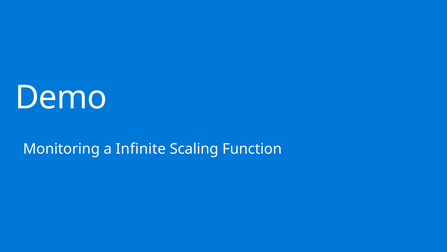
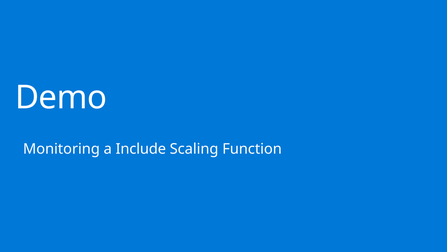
Infinite: Infinite -> Include (141, 149)
